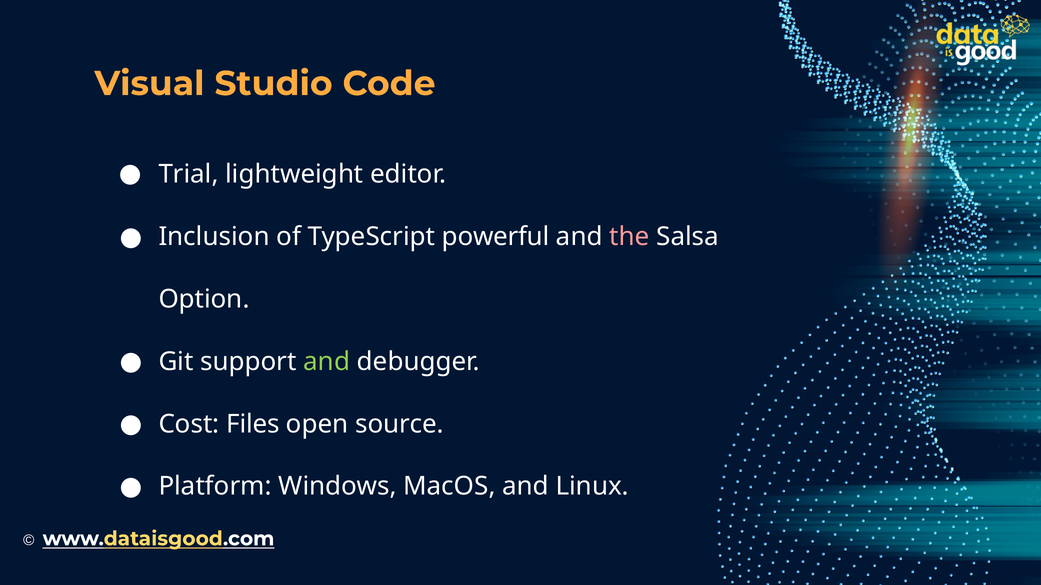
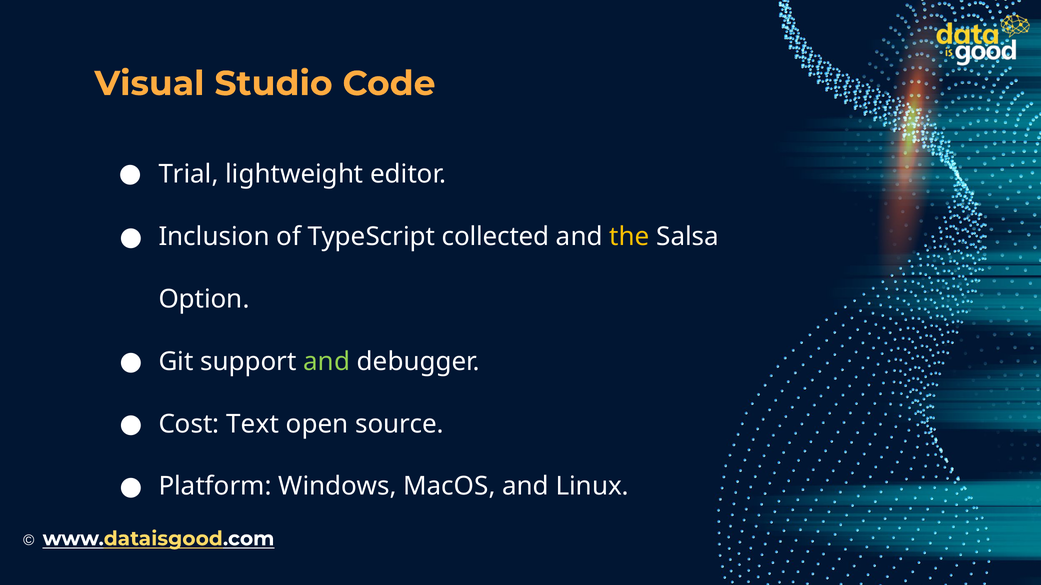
powerful: powerful -> collected (496, 237)
the colour: pink -> yellow (630, 237)
Files: Files -> Text (253, 424)
